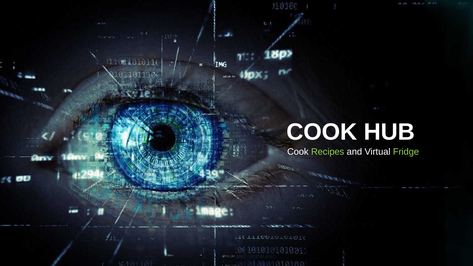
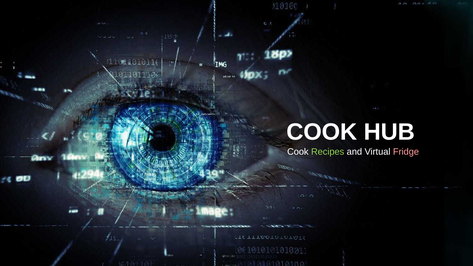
Fridge colour: light green -> pink (406, 152)
